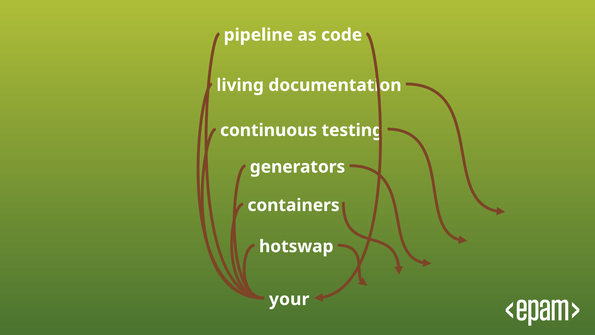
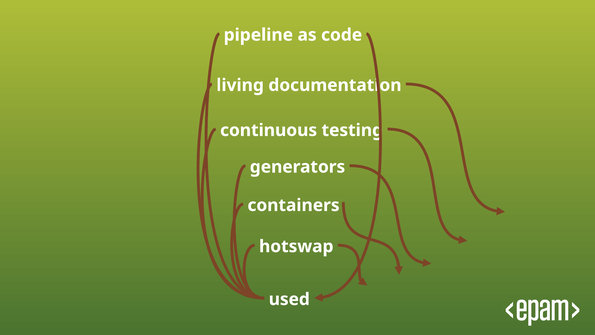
your: your -> used (289, 299)
